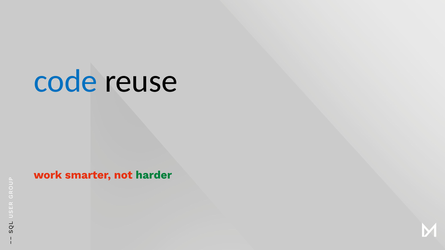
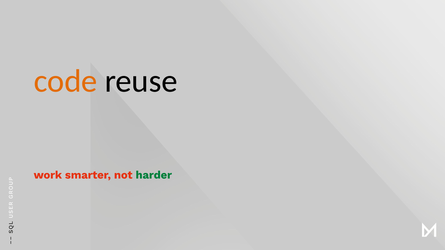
code colour: blue -> orange (66, 81)
